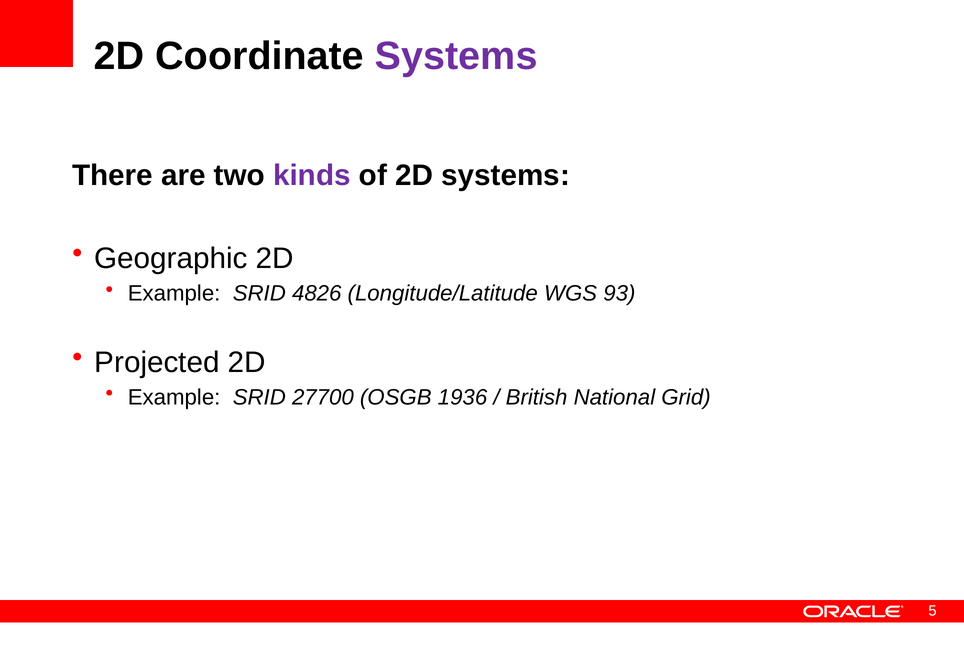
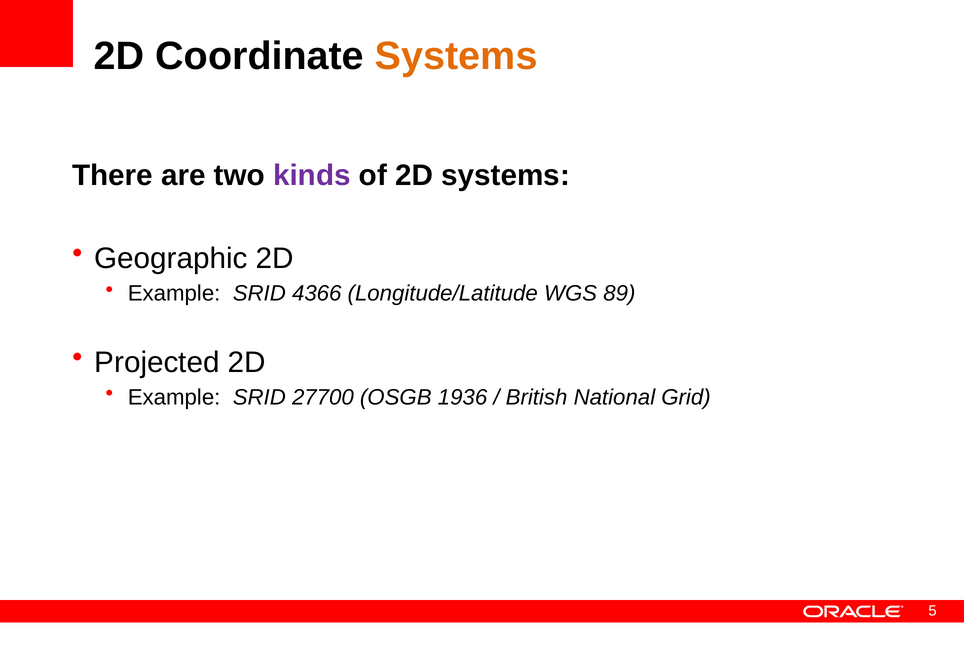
Systems colour: purple -> orange (456, 56)
4826: 4826 -> 4366 (317, 294)
93: 93 -> 89 (619, 294)
